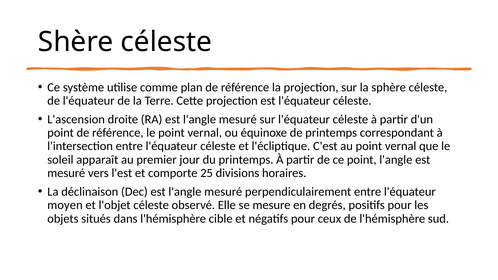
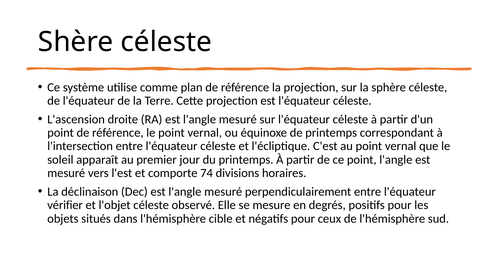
25: 25 -> 74 (207, 173)
moyen: moyen -> vérifier (65, 205)
